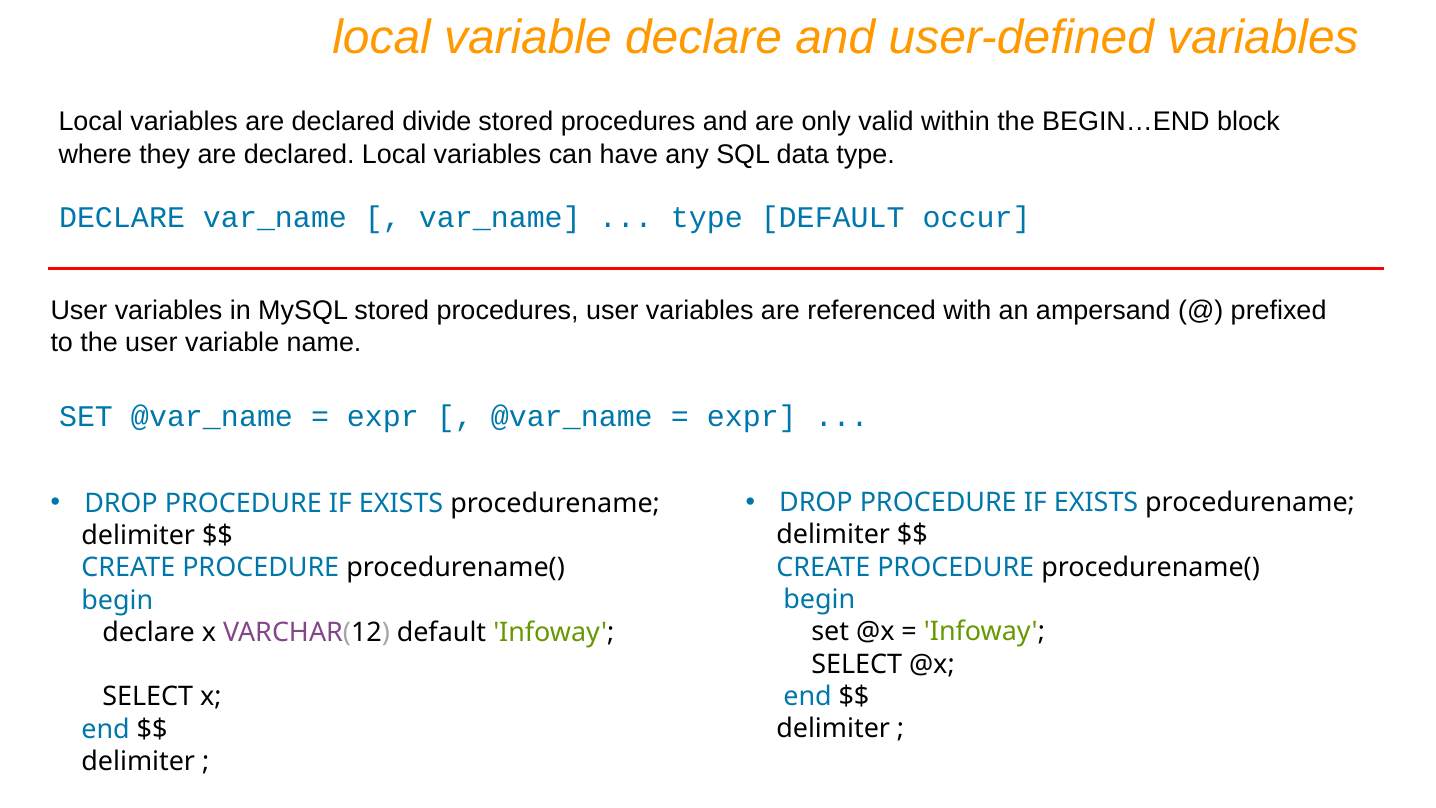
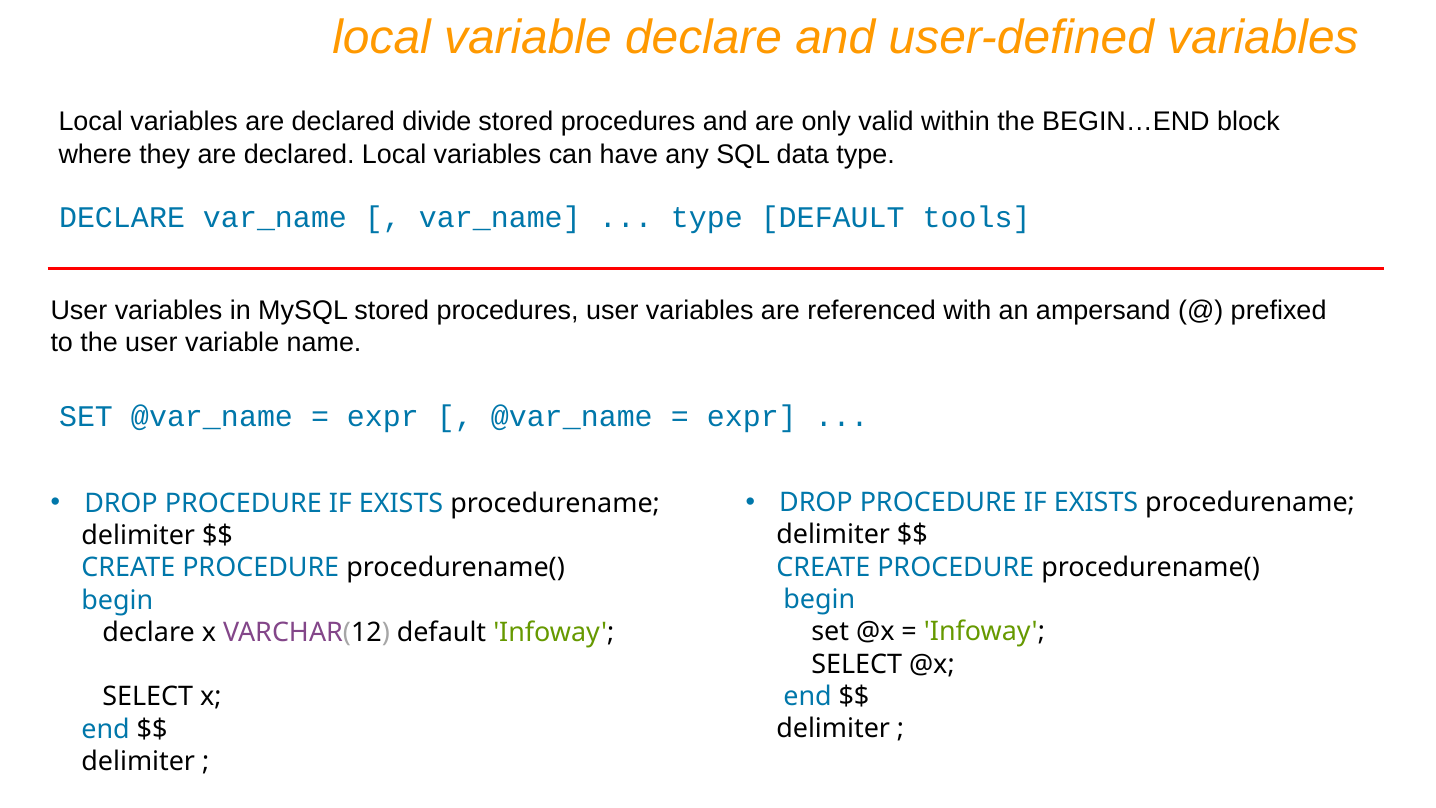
occur: occur -> tools (977, 217)
